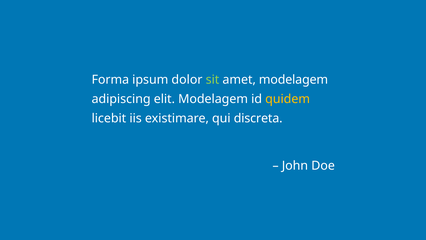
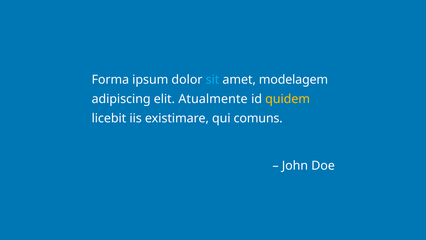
sit colour: light green -> light blue (212, 80)
elit Modelagem: Modelagem -> Atualmente (213, 99)
discreta: discreta -> comuns (258, 118)
